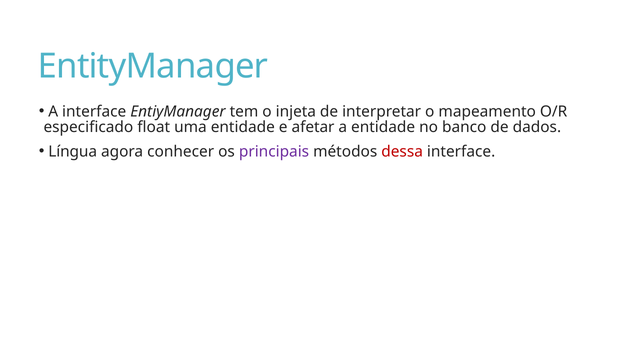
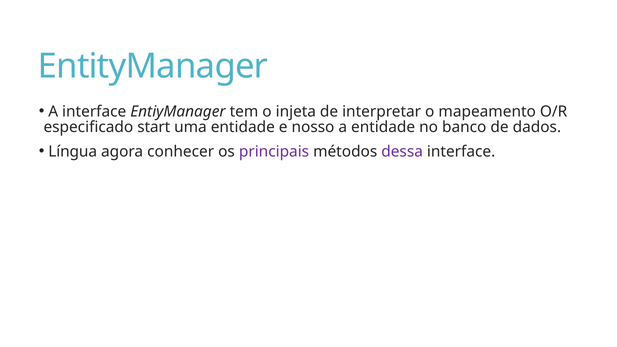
float: float -> start (154, 127)
afetar: afetar -> nosso (313, 127)
dessa colour: red -> purple (402, 151)
